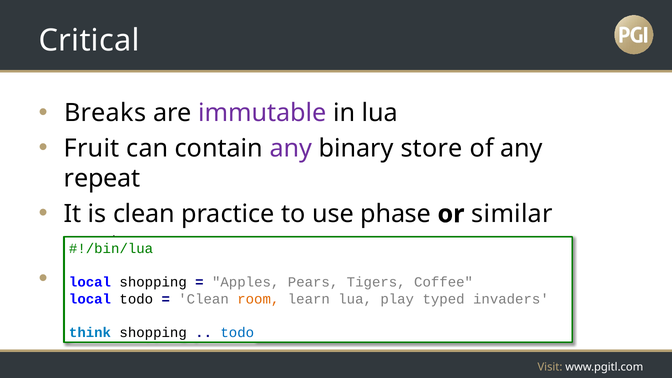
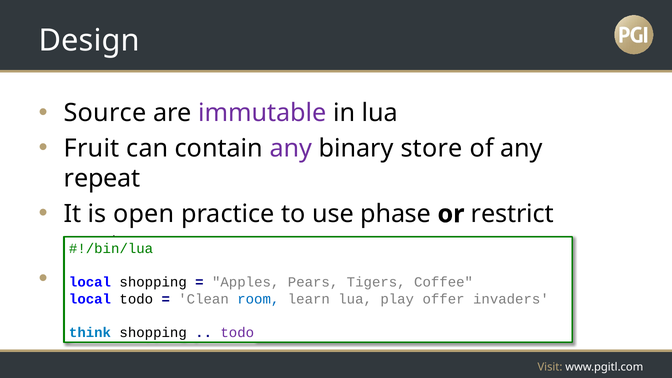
Critical: Critical -> Design (89, 41)
Breaks: Breaks -> Source (105, 113)
is clean: clean -> open (144, 214)
similar: similar -> restrict (512, 214)
room colour: orange -> blue (258, 299)
typed: typed -> offer (444, 299)
todo colour: blue -> purple (237, 332)
